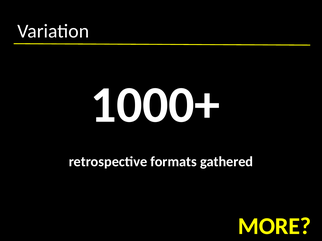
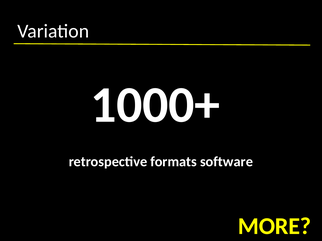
gathered: gathered -> software (227, 162)
